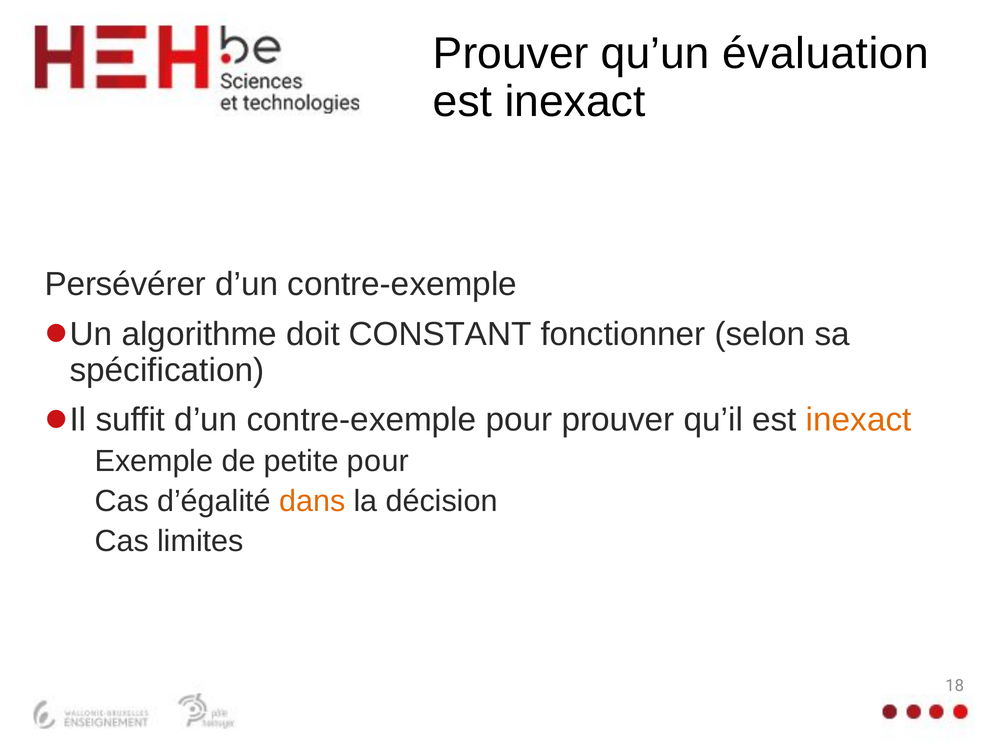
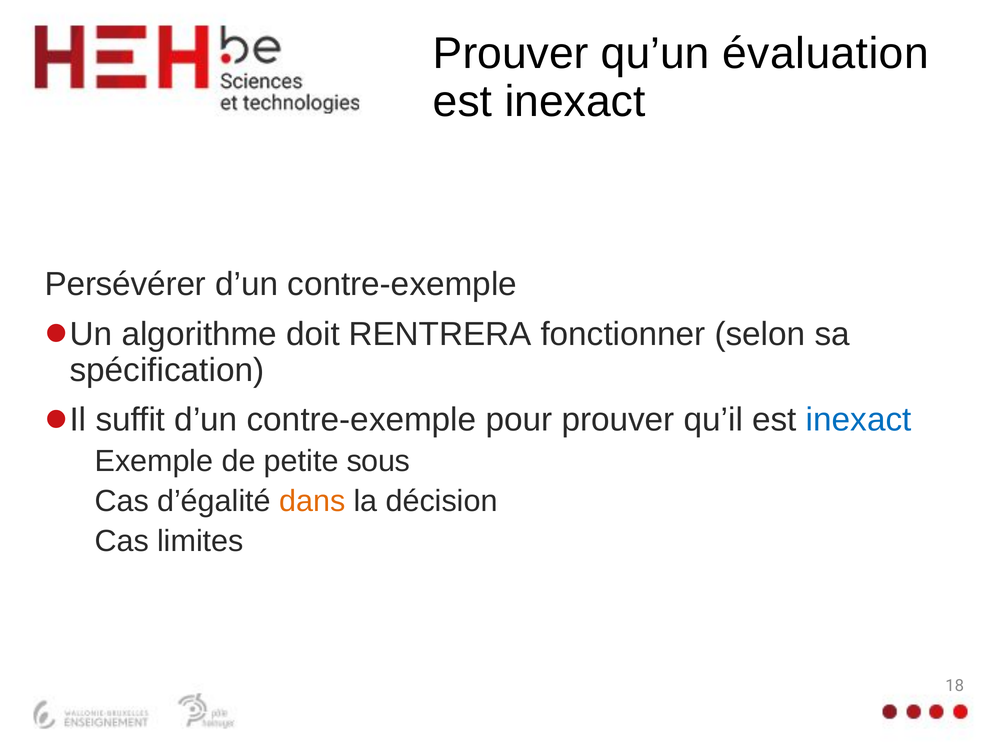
CONSTANT: CONSTANT -> RENTRERA (440, 334)
inexact colour: orange -> blue (859, 420)
petite pour: pour -> sous (378, 461)
